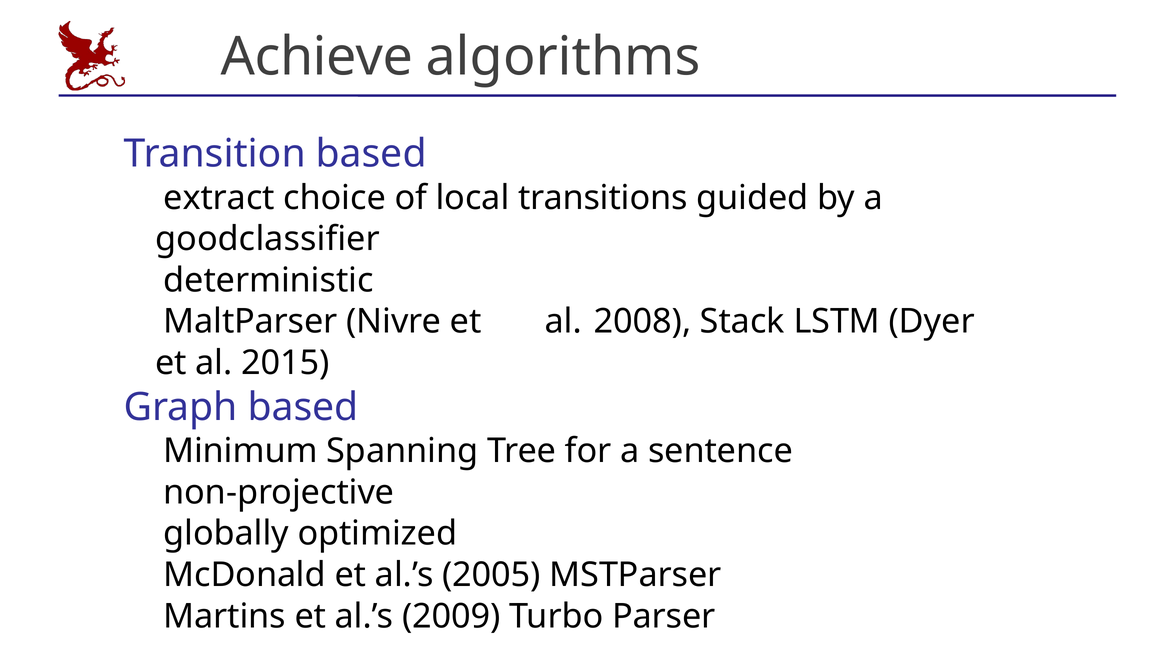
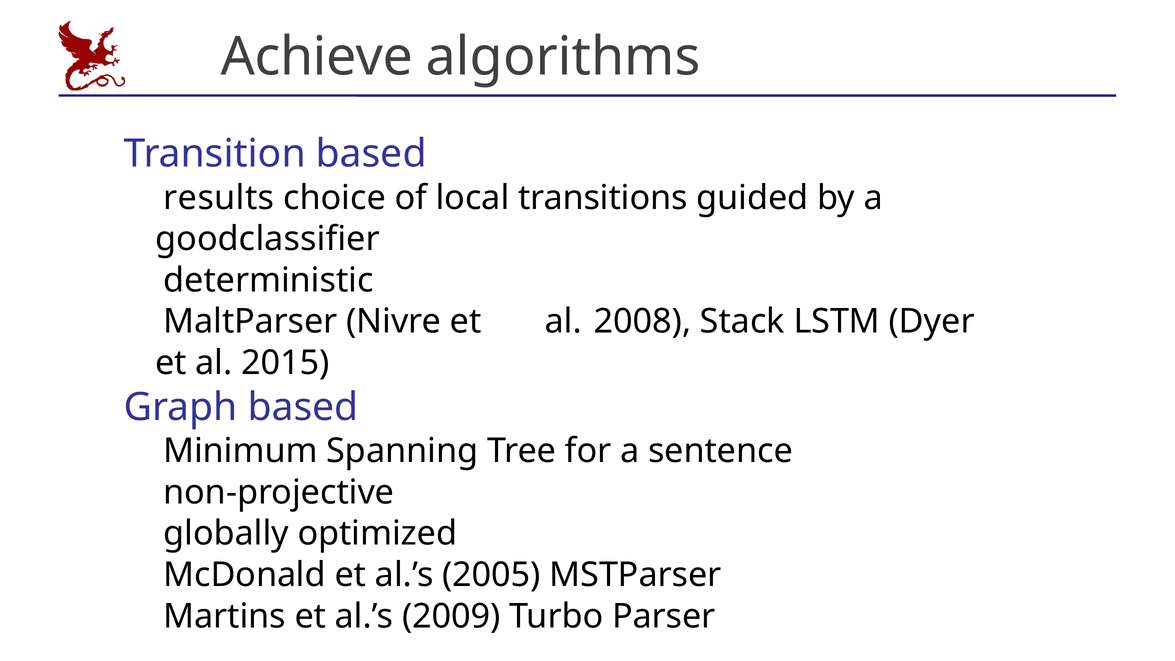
extract: extract -> results (219, 198)
